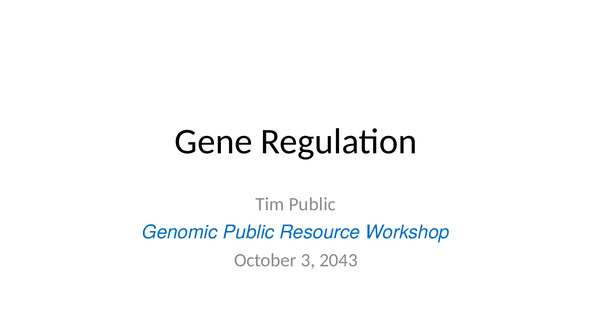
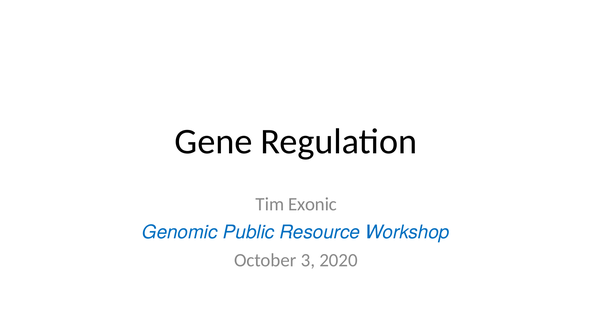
Tim Public: Public -> Exonic (312, 204)
2043: 2043 -> 2020 (339, 260)
